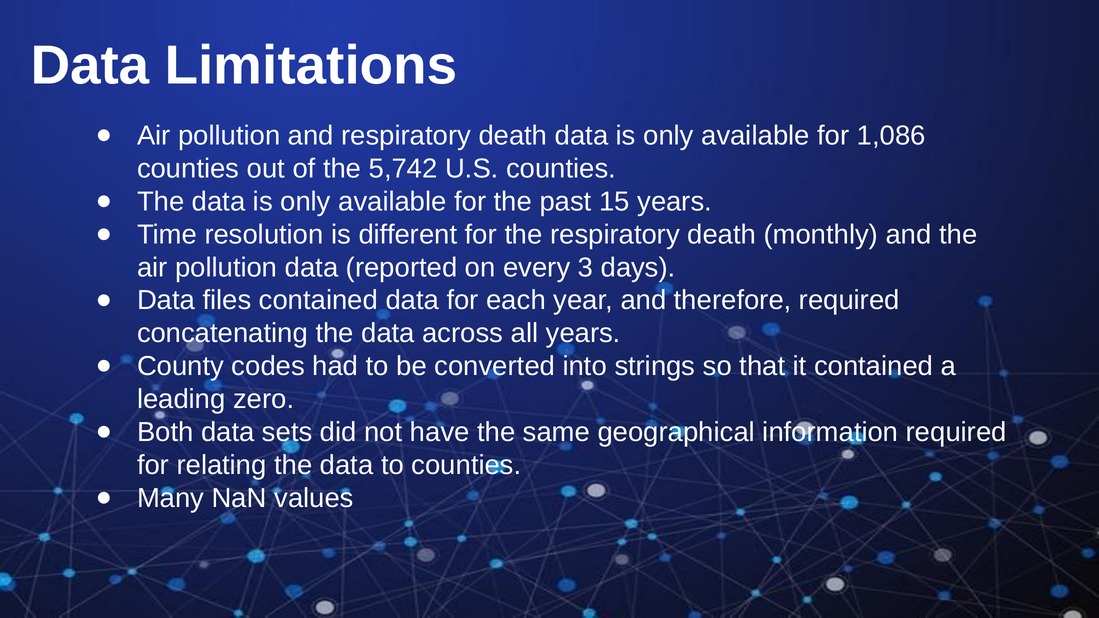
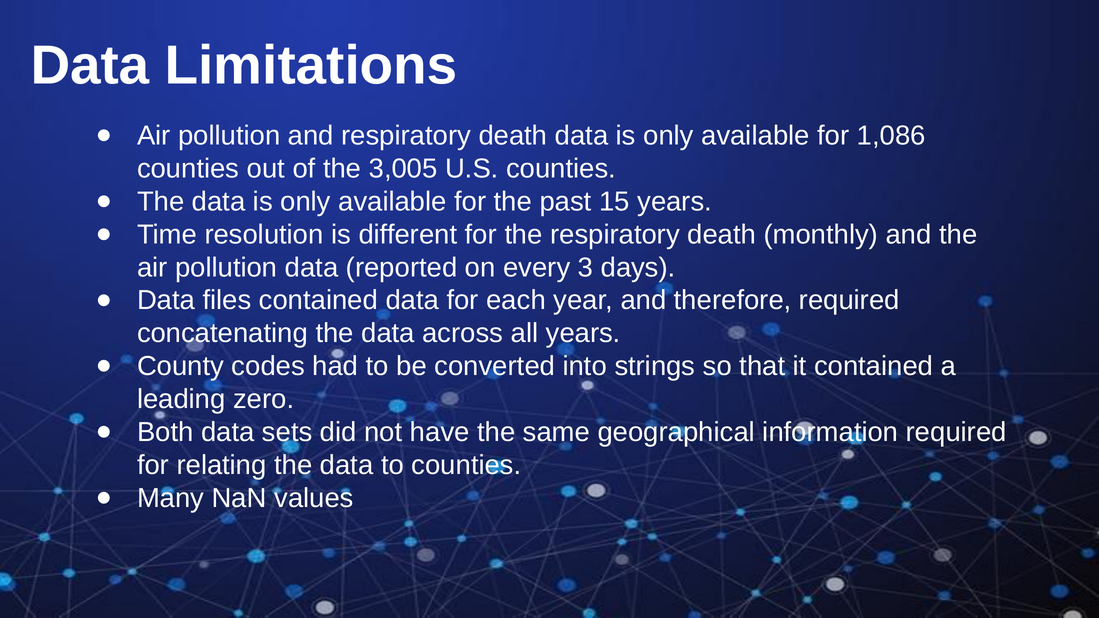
5,742: 5,742 -> 3,005 (403, 169)
